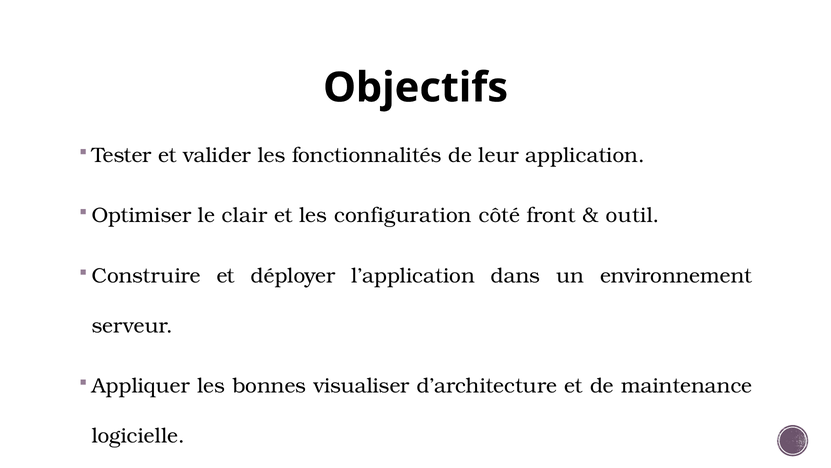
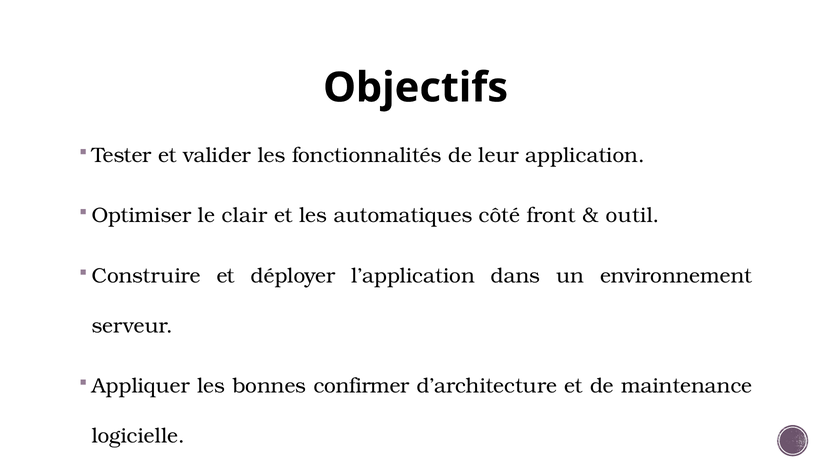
configuration: configuration -> automatiques (403, 215)
visualiser: visualiser -> confirmer (362, 386)
